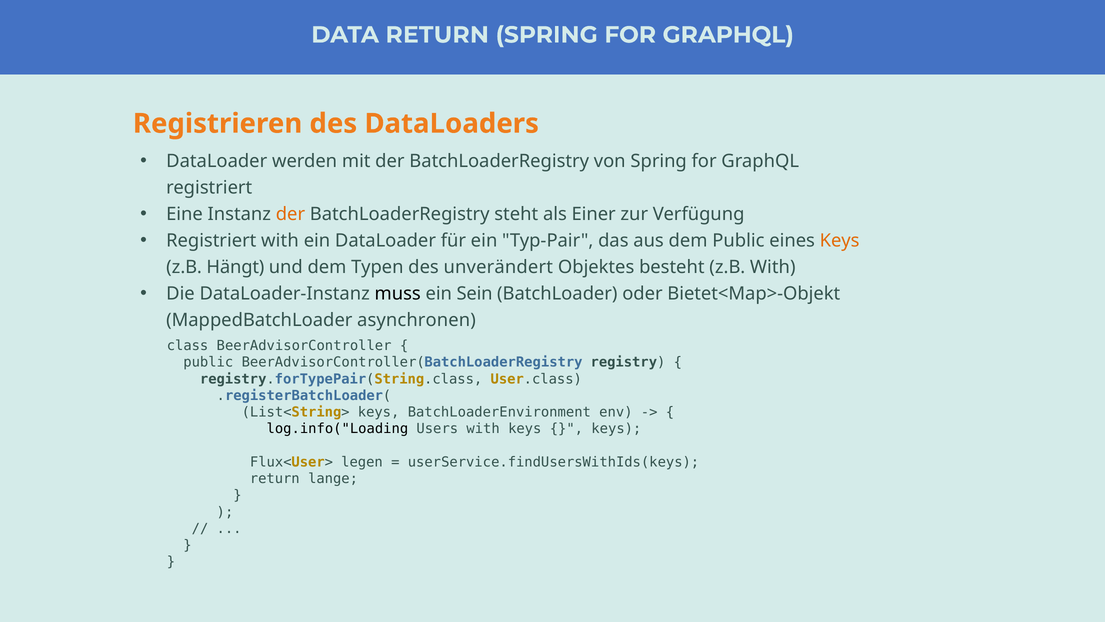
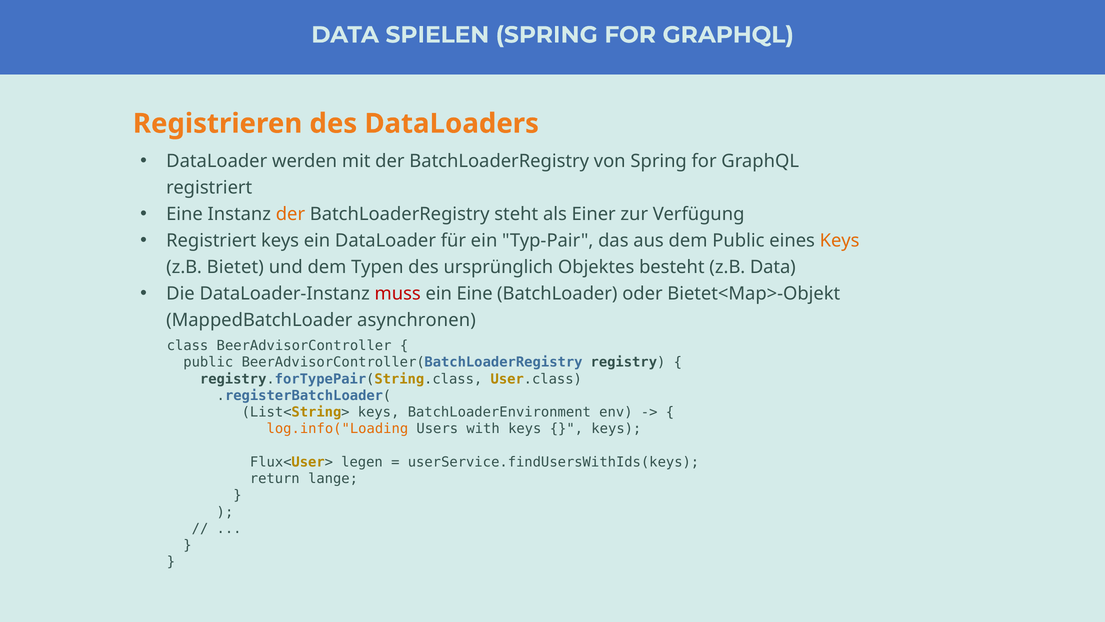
DATA RETURN: RETURN -> SPIELEN (437, 35)
Registriert with: with -> keys (280, 240)
Hängt: Hängt -> Bietet (235, 267)
unverändert: unverändert -> ursprünglich (498, 267)
z.B With: With -> Data (773, 267)
muss colour: black -> red (398, 293)
ein Sein: Sein -> Eine (475, 293)
log.info("Loading colour: black -> orange (337, 429)
